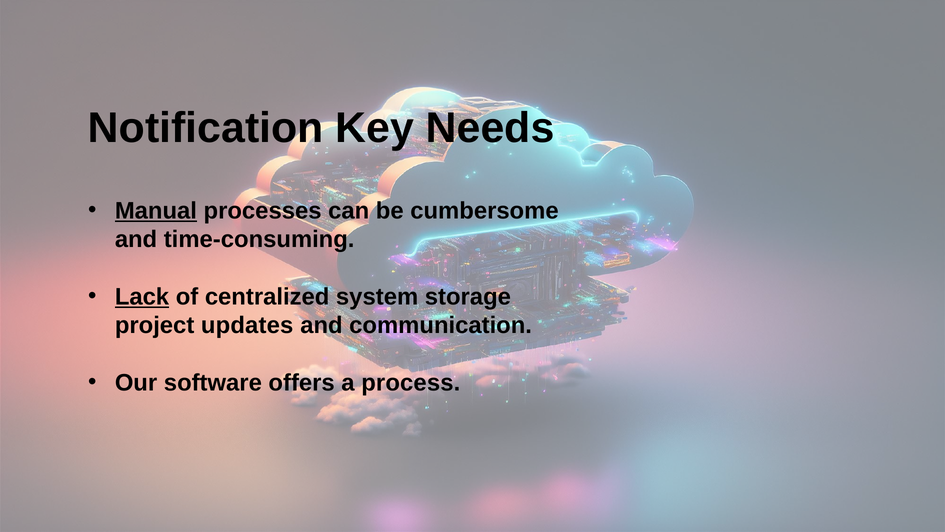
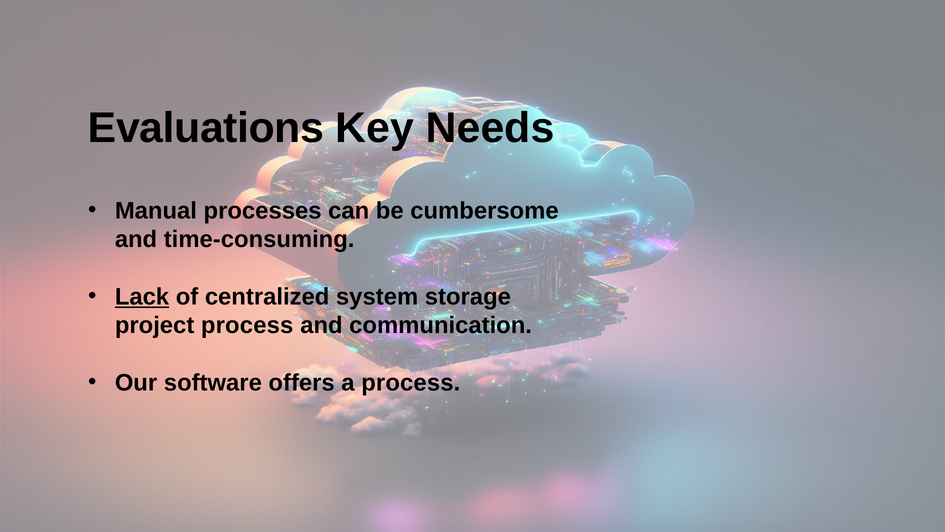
Notification: Notification -> Evaluations (206, 128)
Manual underline: present -> none (156, 211)
project updates: updates -> process (247, 325)
